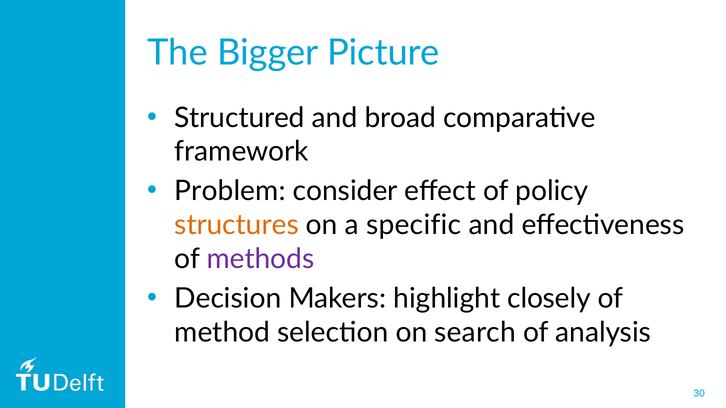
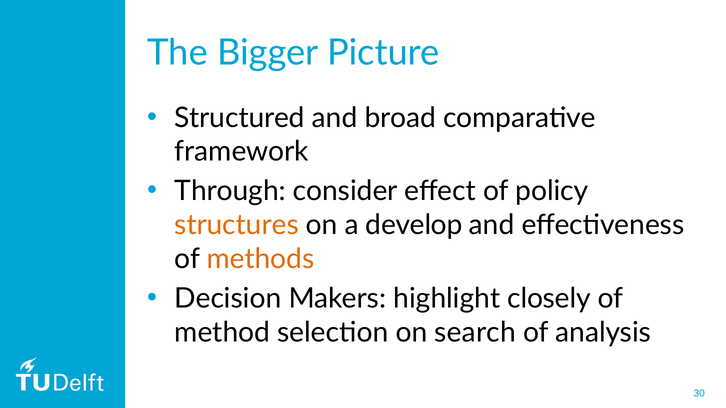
Problem: Problem -> Through (230, 191)
specific: specific -> develop (414, 225)
methods colour: purple -> orange (261, 259)
